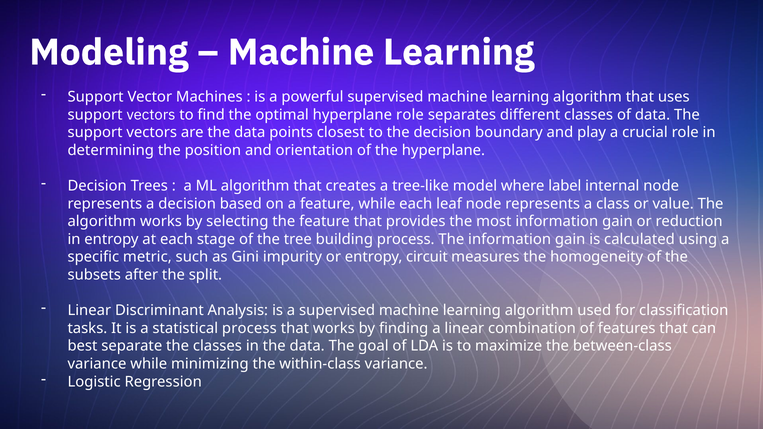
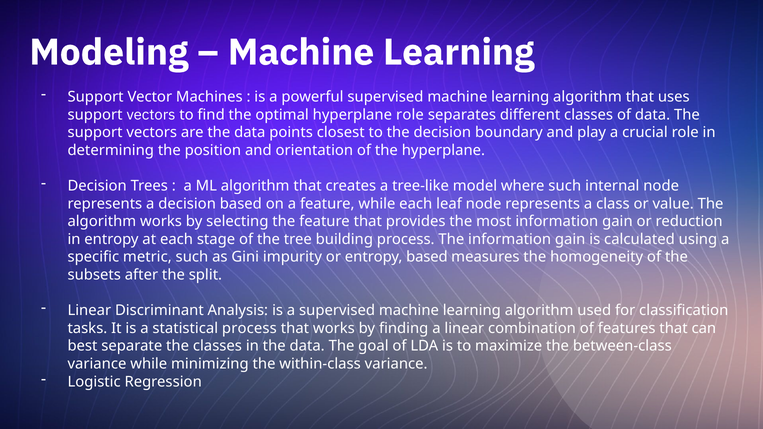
where label: label -> such (565, 186)
entropy circuit: circuit -> based (427, 257)
